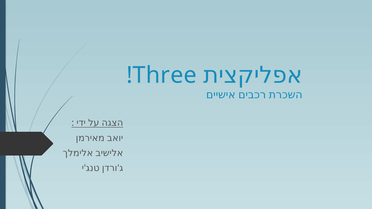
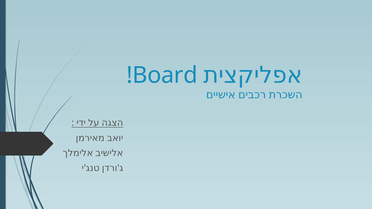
Three: Three -> Board (165, 75)
